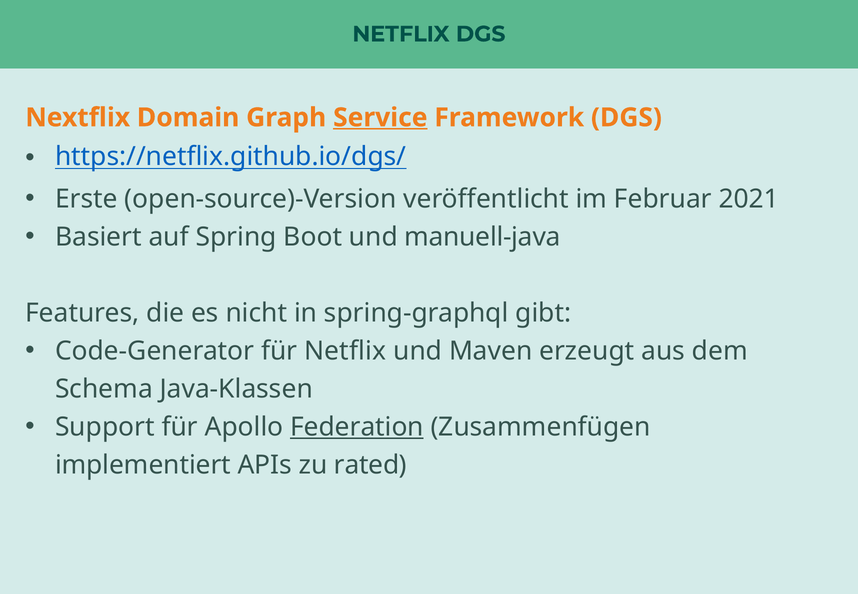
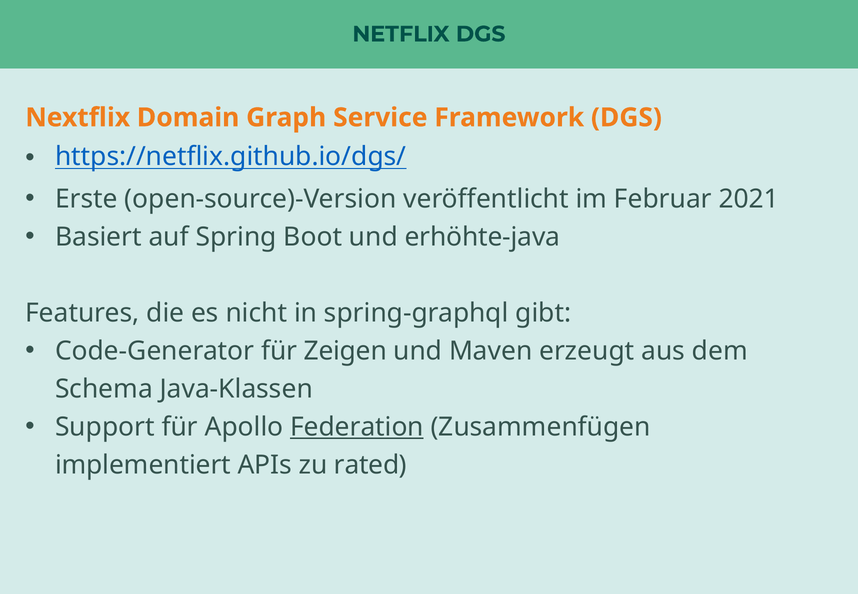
Service underline: present -> none (380, 118)
manuell-java: manuell-java -> erhöhte-java (482, 237)
für Netflix: Netflix -> Zeigen (345, 351)
